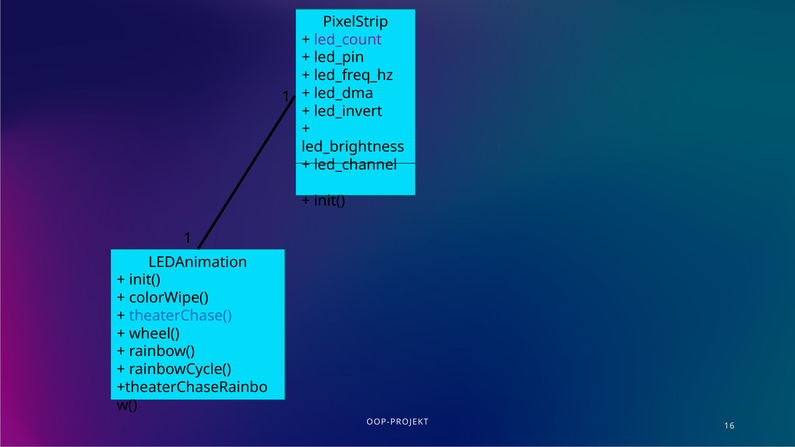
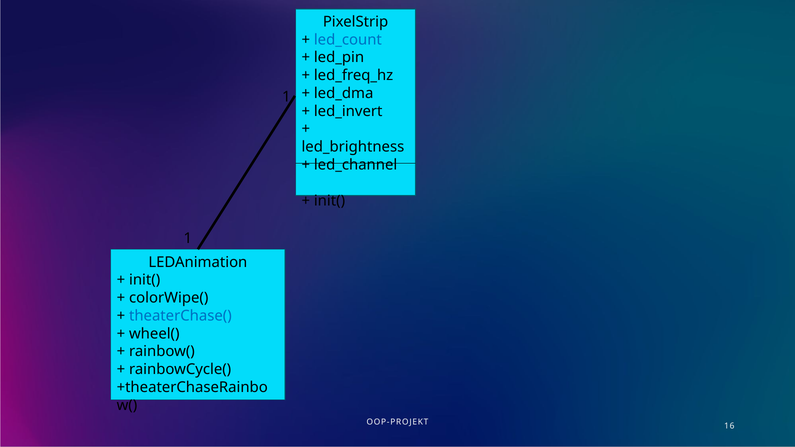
led_count colour: purple -> blue (348, 40)
